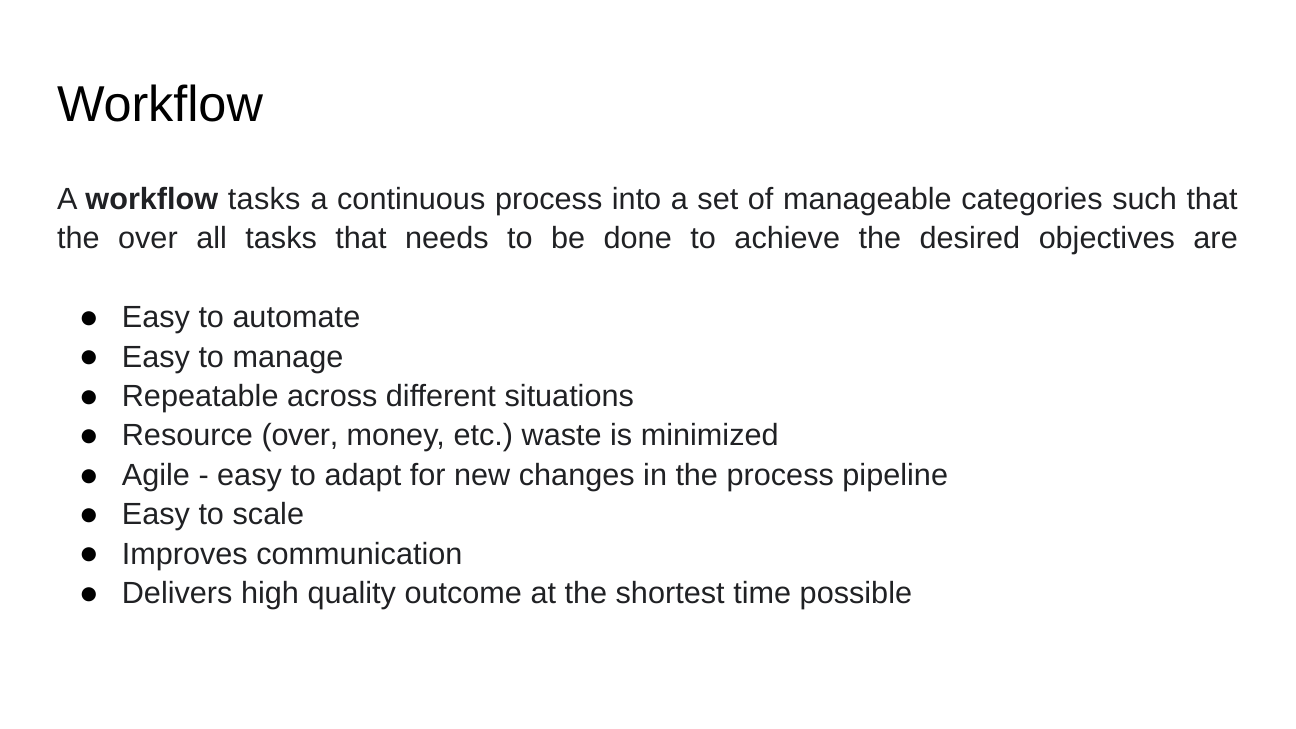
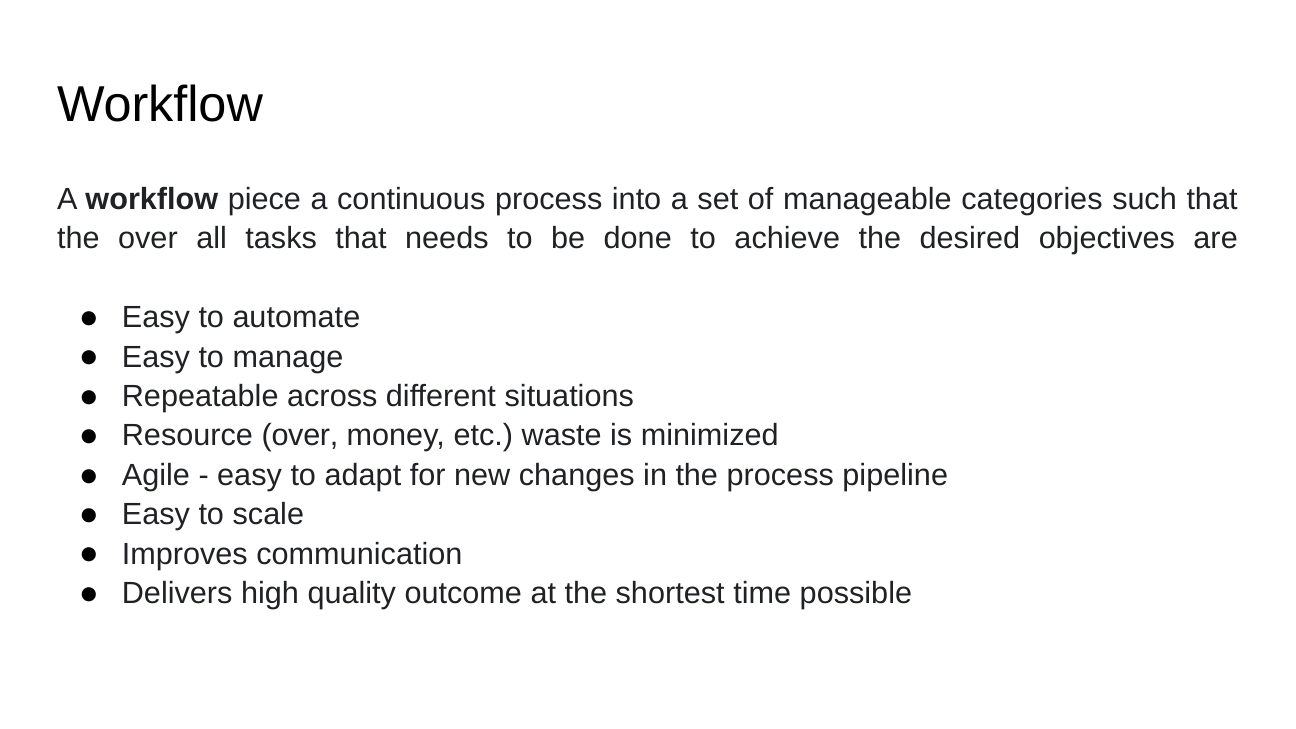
workflow tasks: tasks -> piece (264, 199)
